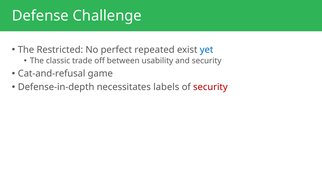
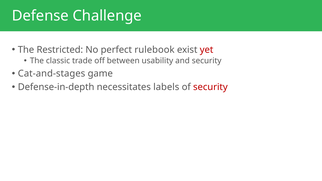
repeated: repeated -> rulebook (154, 50)
yet colour: blue -> red (207, 50)
Cat-and-refusal: Cat-and-refusal -> Cat-and-stages (52, 74)
